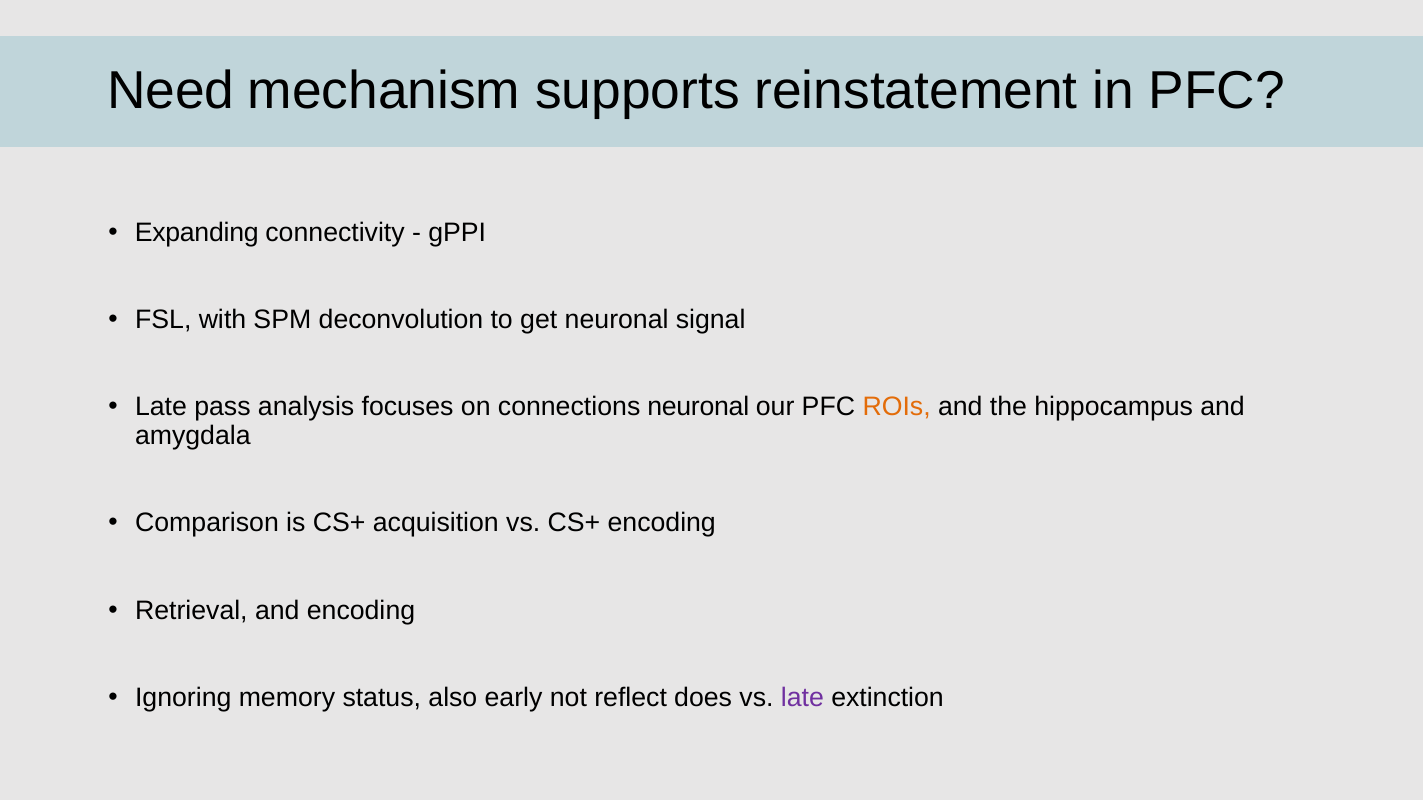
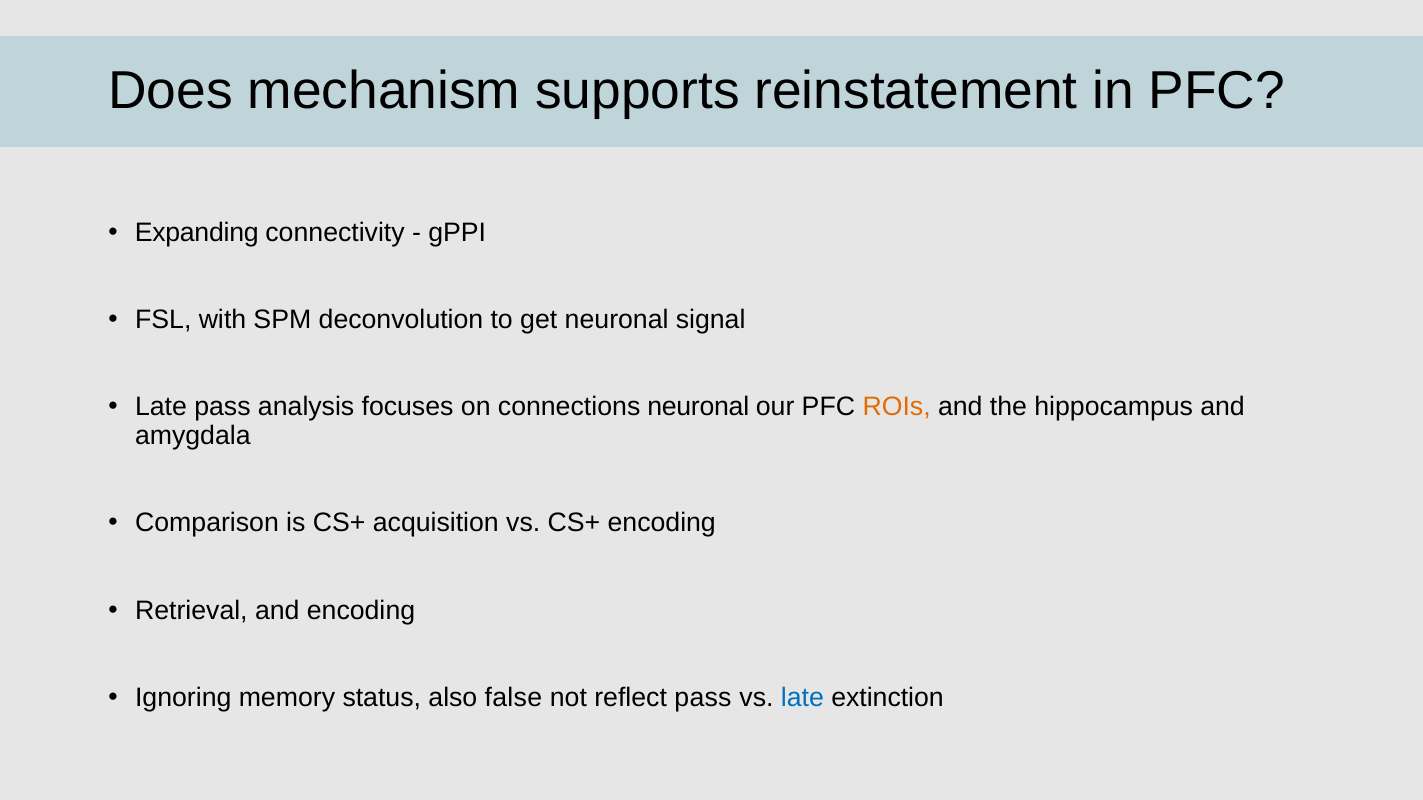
Need: Need -> Does (171, 91)
early: early -> false (513, 698)
reflect does: does -> pass (703, 698)
late colour: purple -> blue (802, 698)
